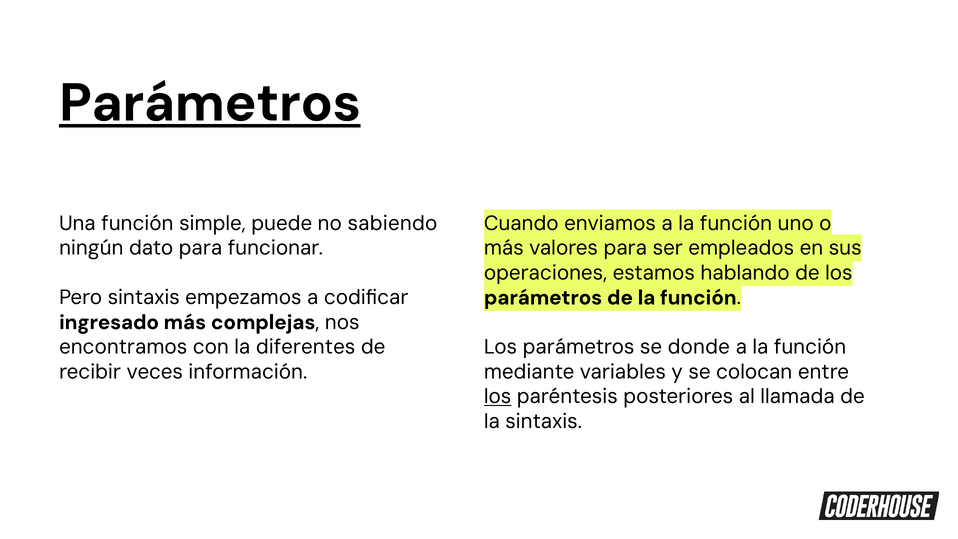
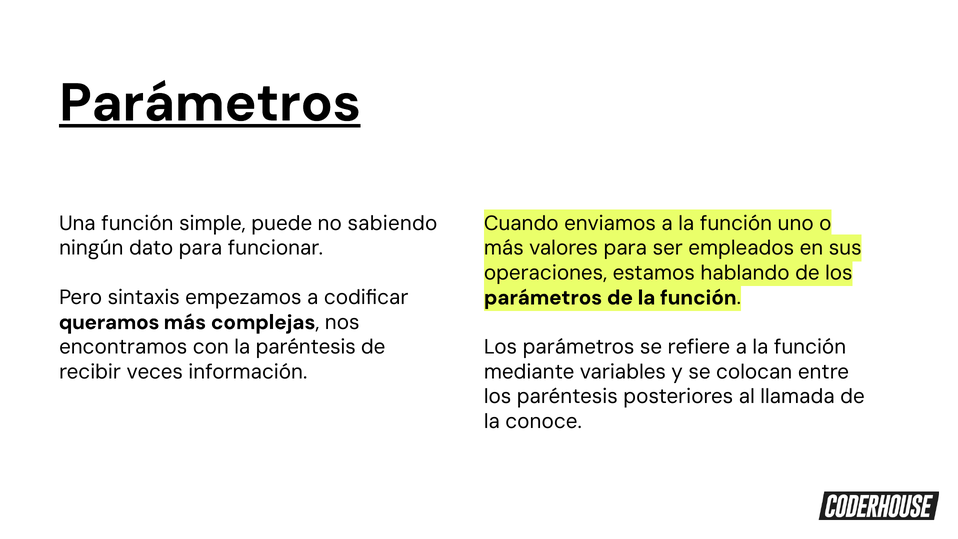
ingresado: ingresado -> queramos (109, 322)
la diferentes: diferentes -> paréntesis (306, 347)
donde: donde -> refiere (699, 347)
los underline: present -> none (498, 396)
la sintaxis: sintaxis -> conoce (544, 421)
